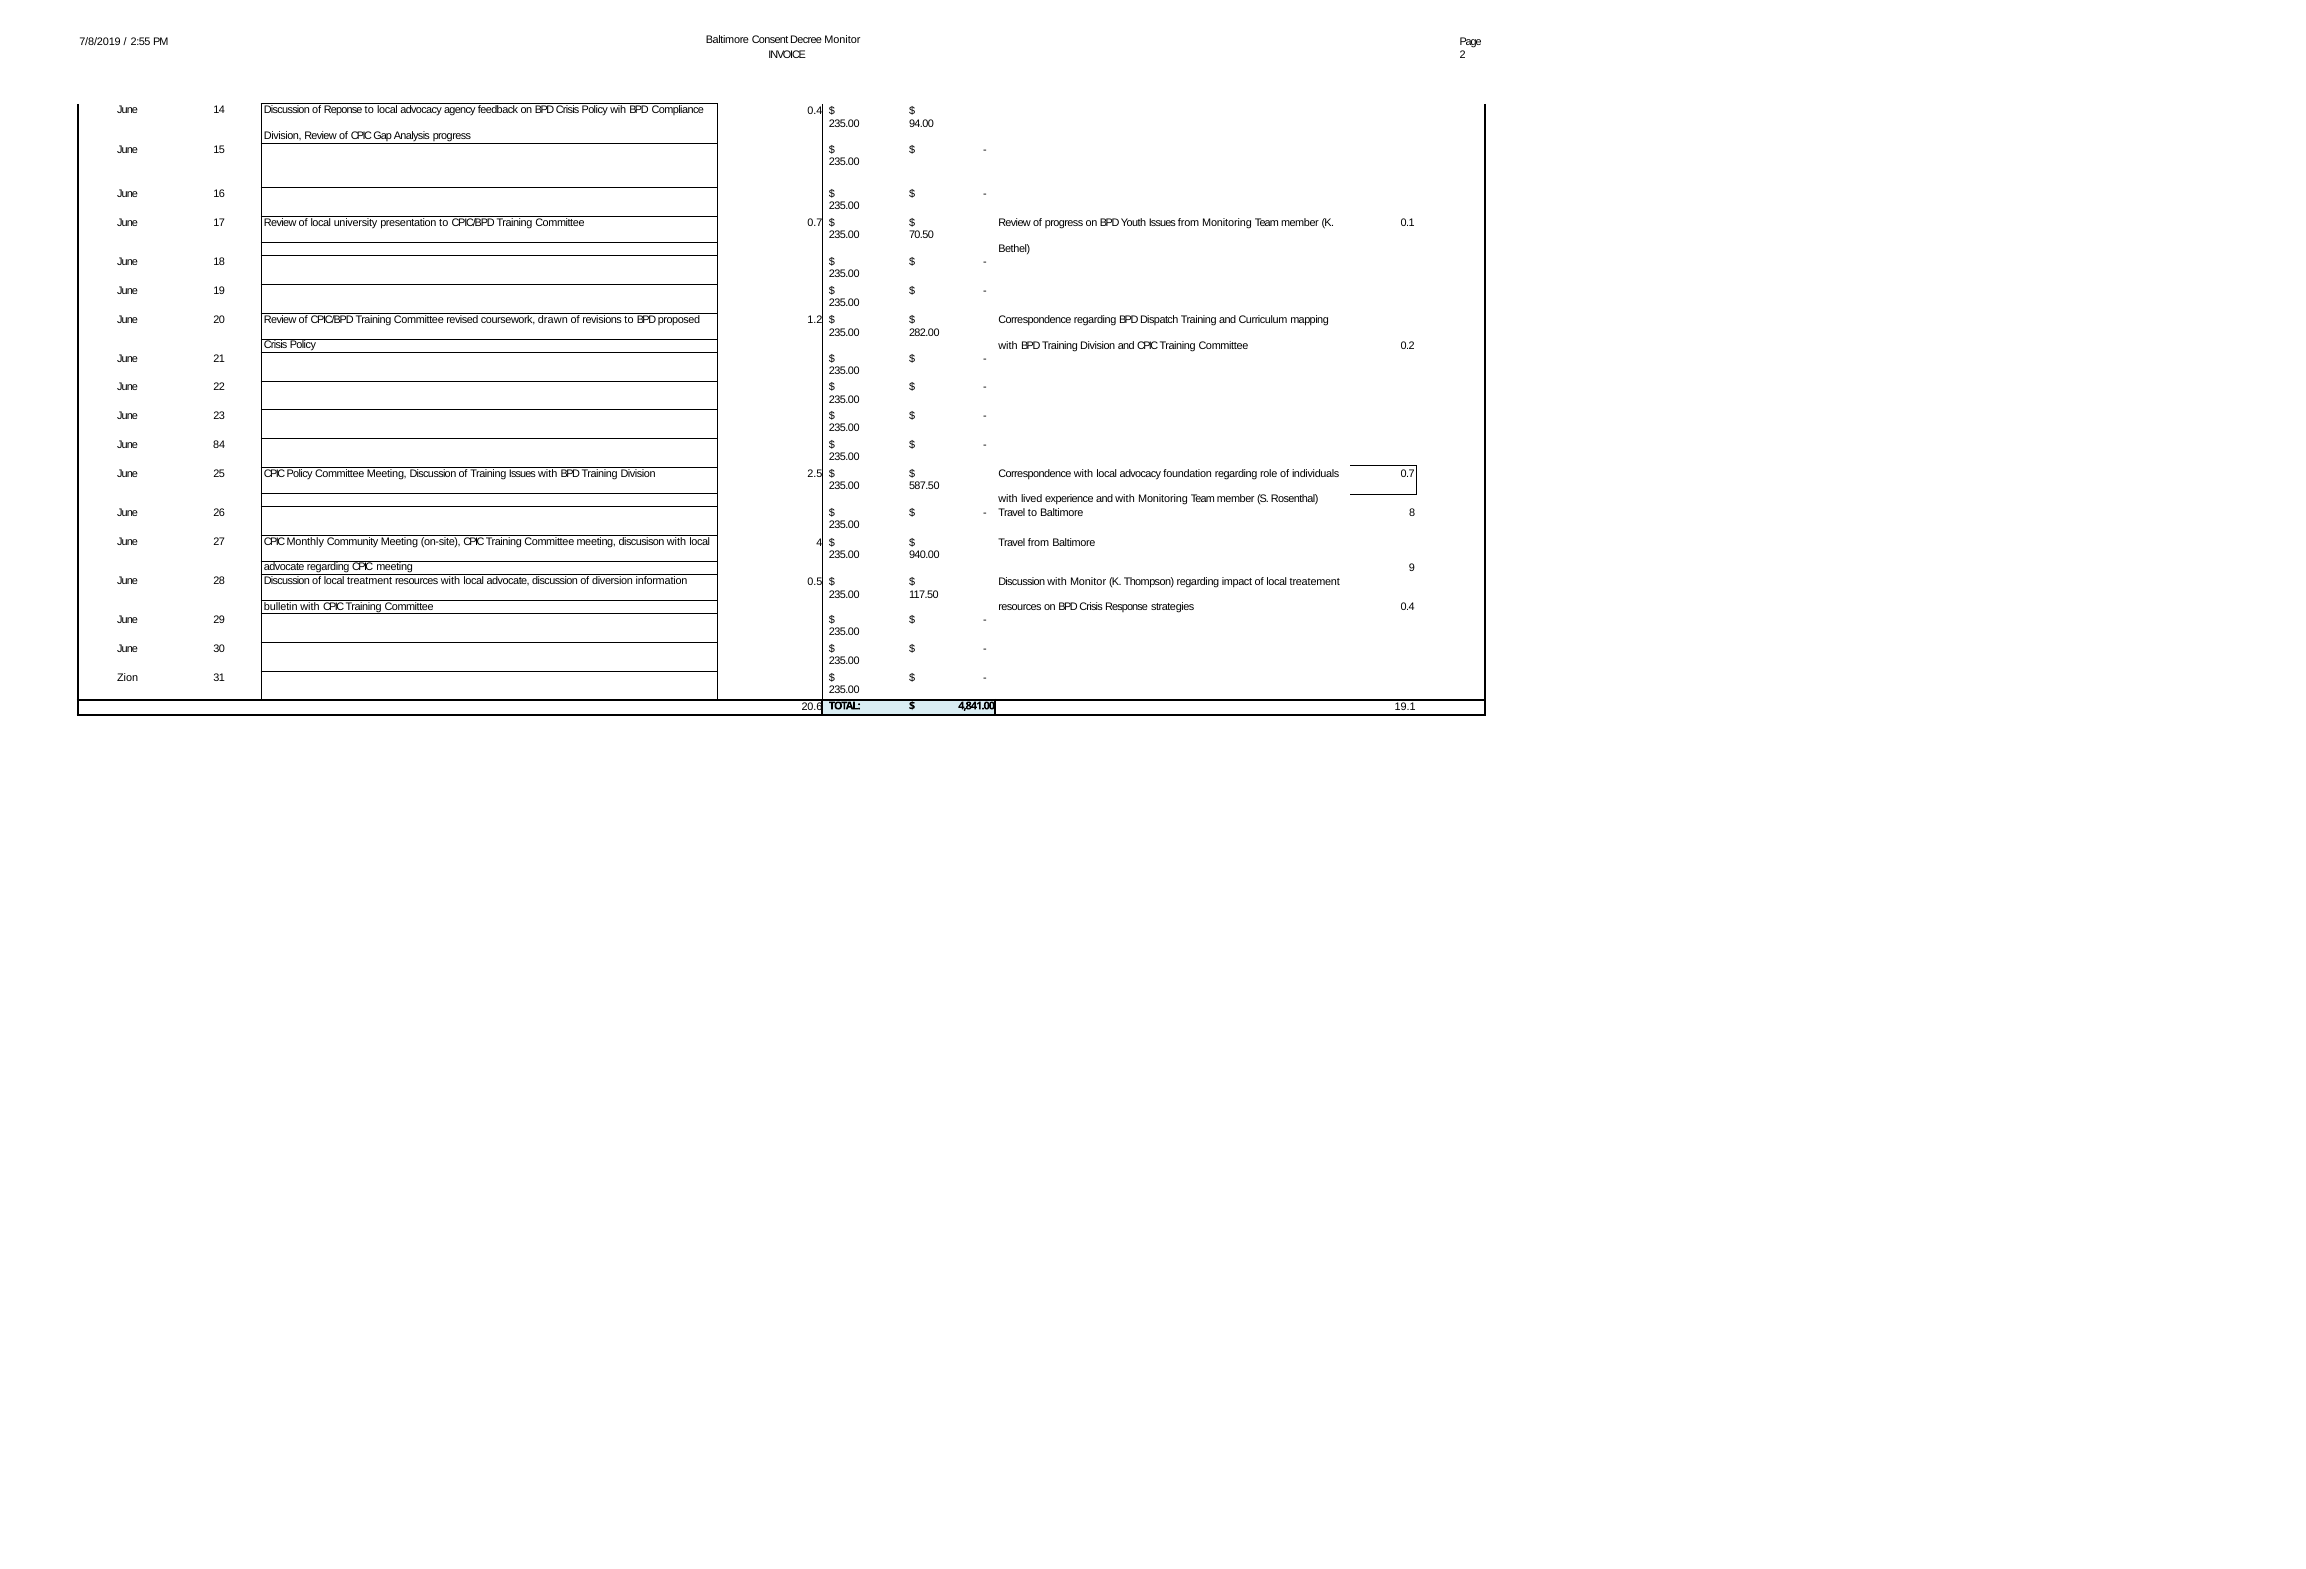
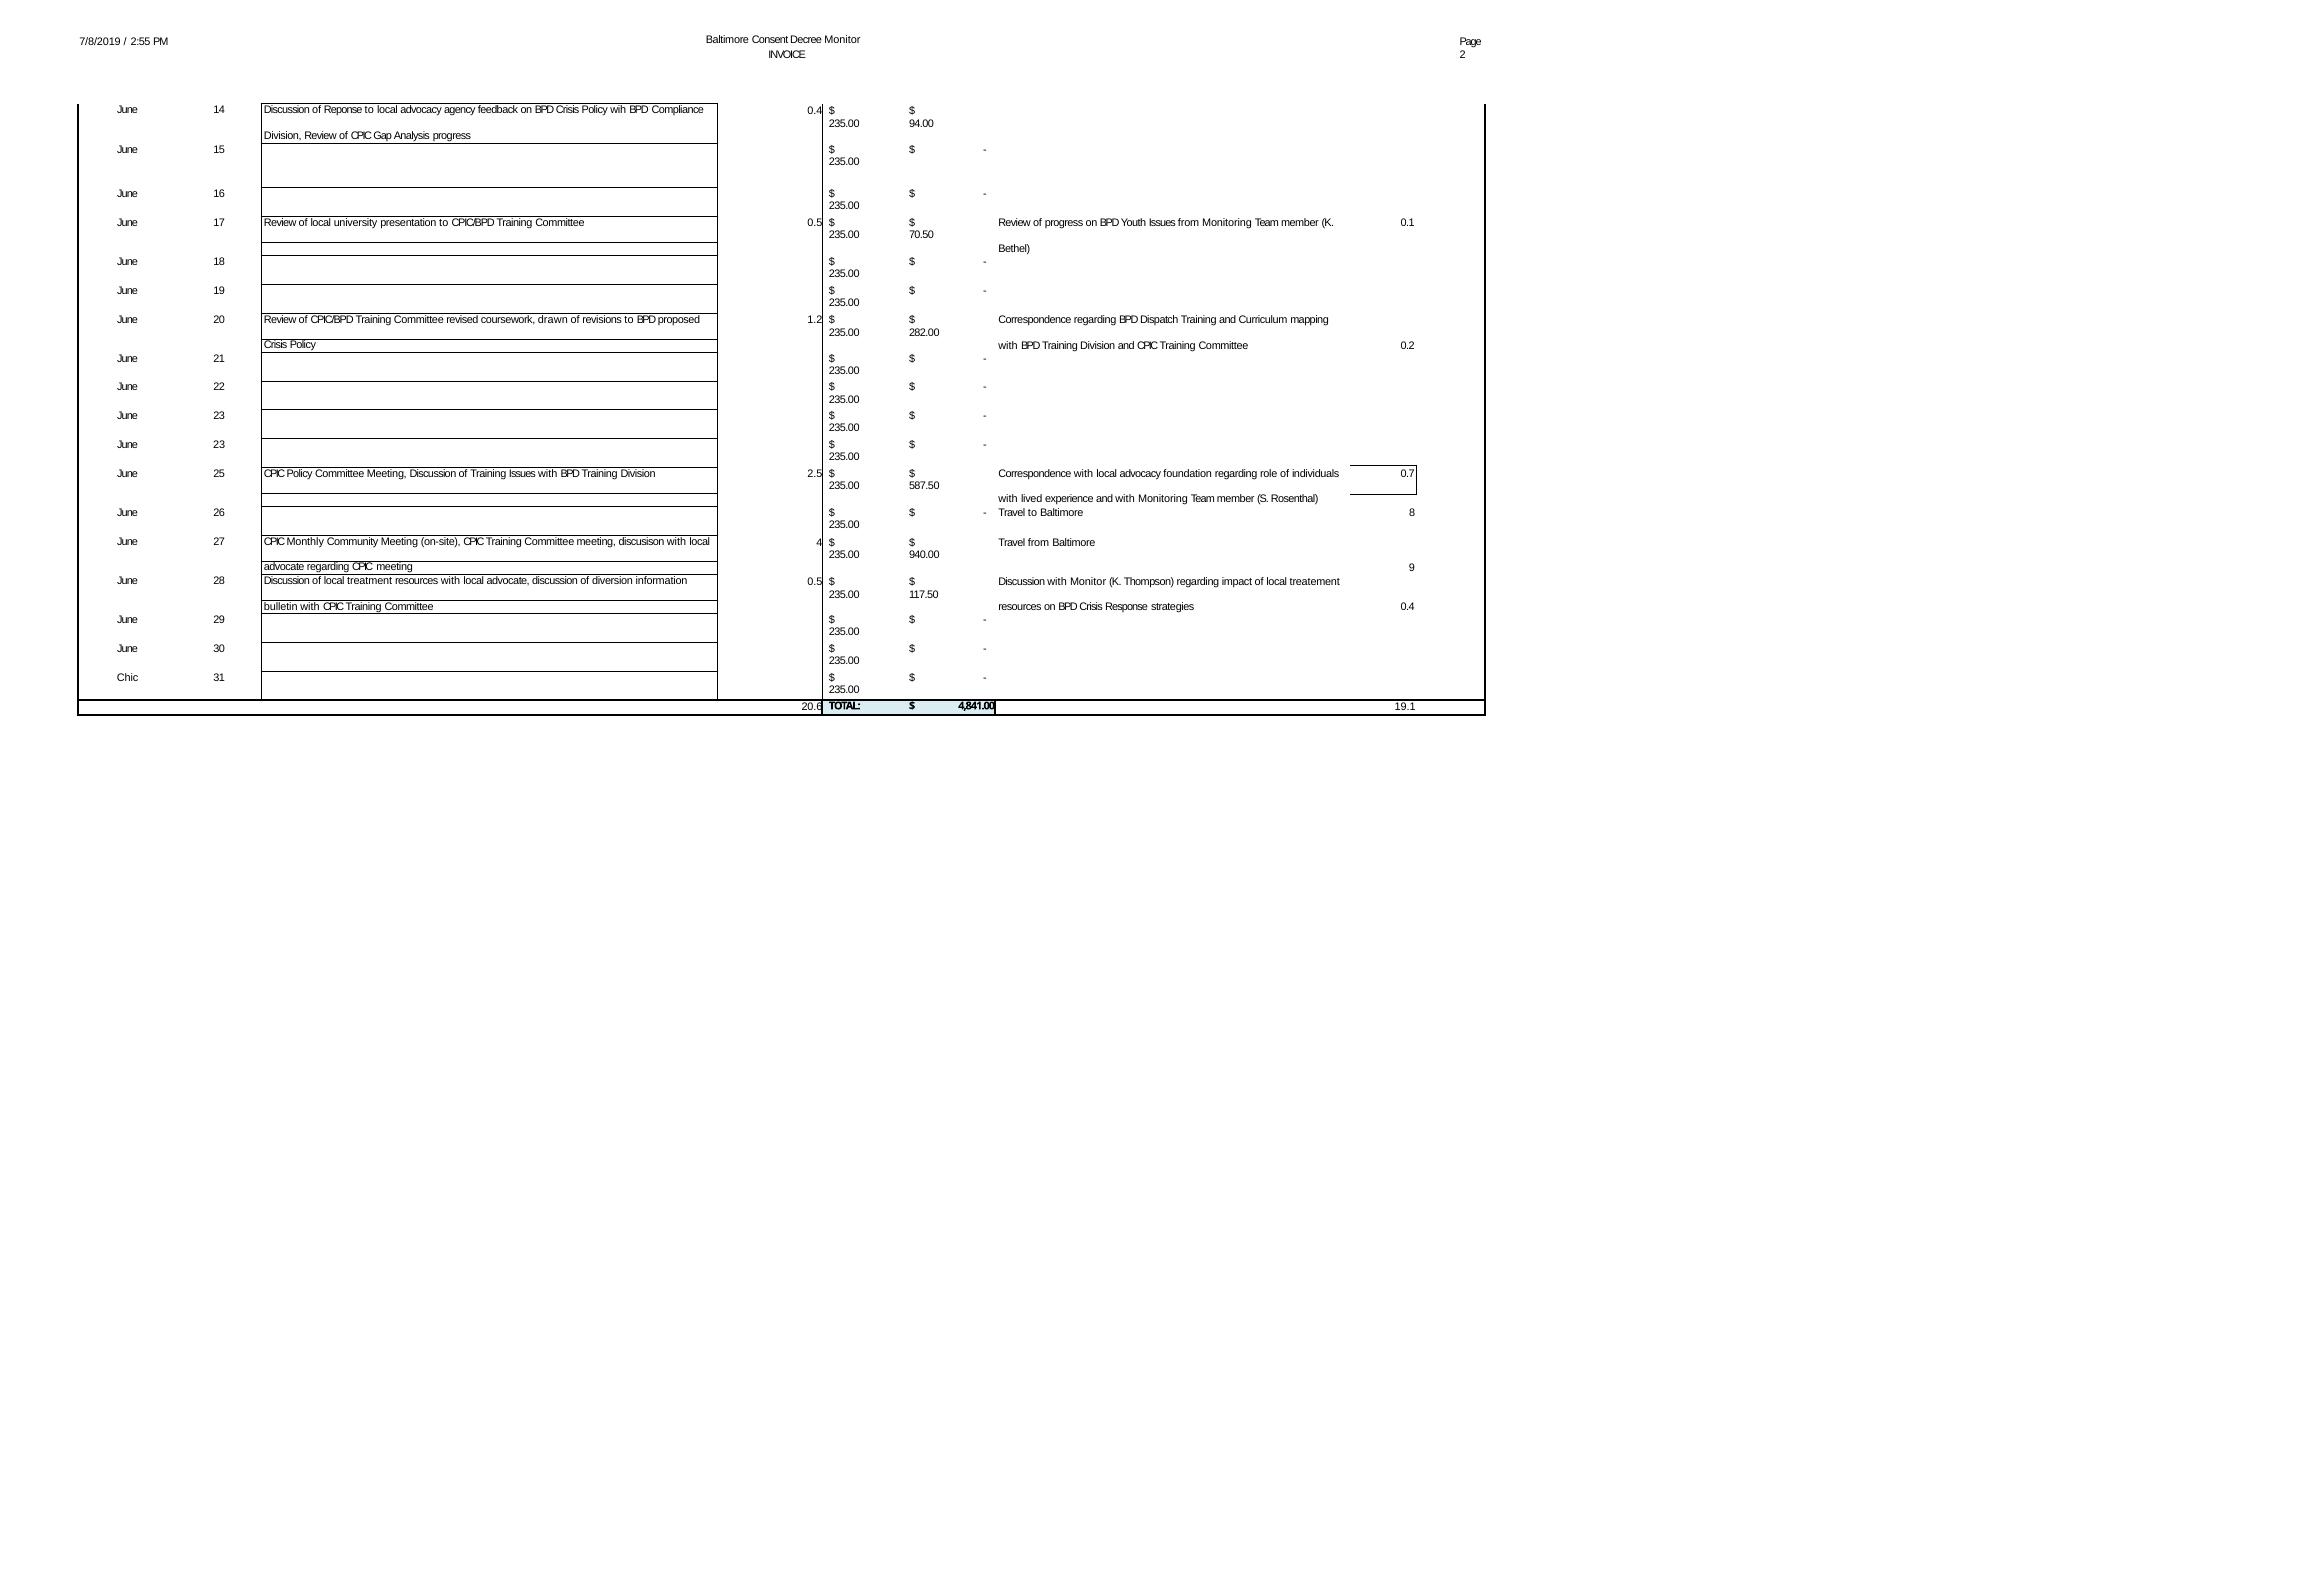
Committee 0.7: 0.7 -> 0.5 (815, 223)
84: 84 -> 23 (219, 445)
Zion: Zion -> Chic (128, 677)
